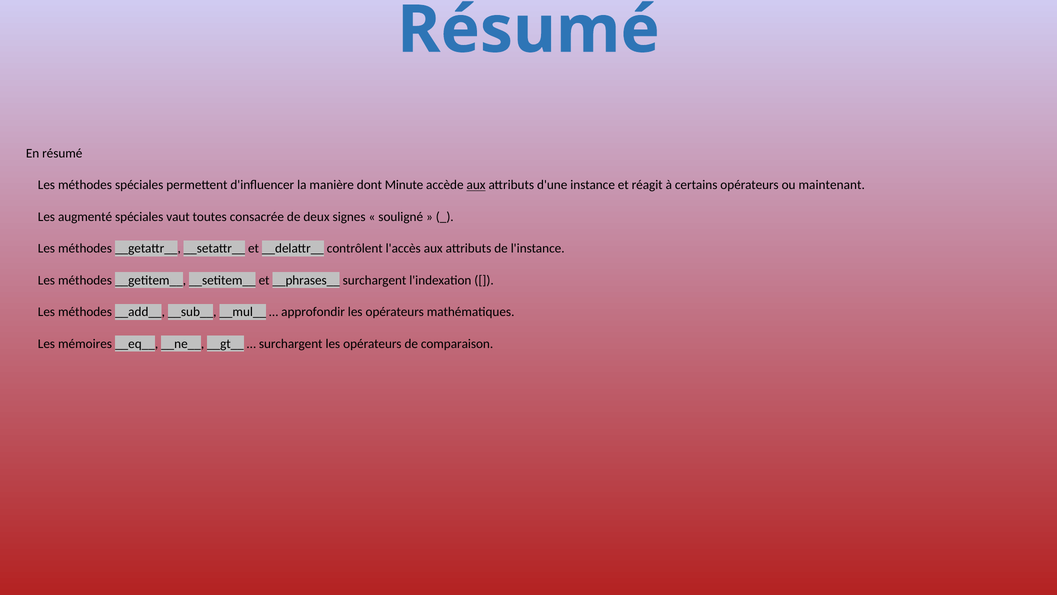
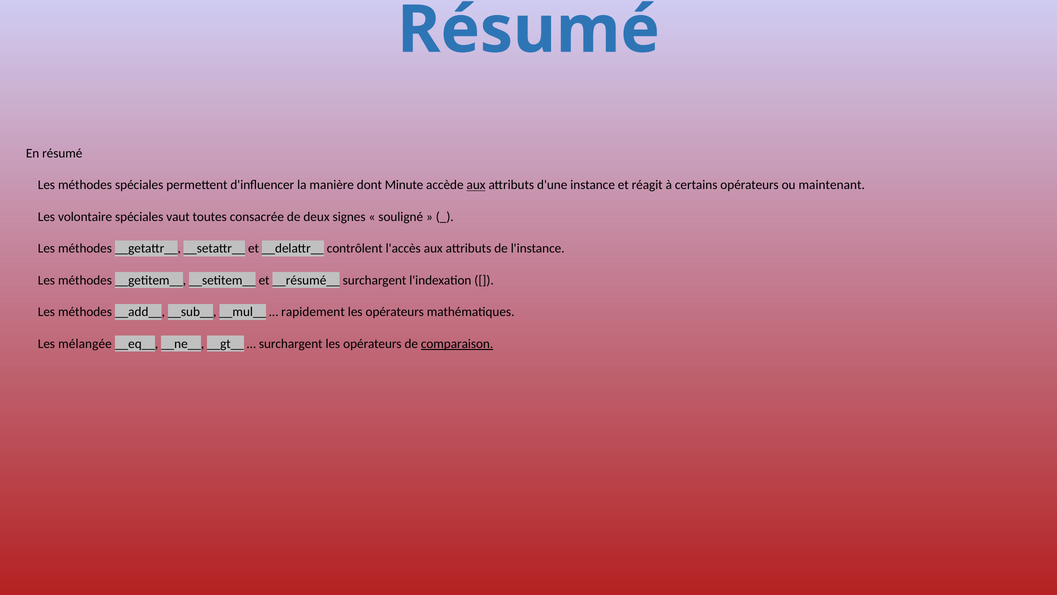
augmenté: augmenté -> volontaire (85, 217)
__phrases__: __phrases__ -> __résumé__ (306, 280)
approfondir: approfondir -> rapidement (313, 312)
mémoires: mémoires -> mélangée (85, 343)
comparaison underline: none -> present (457, 343)
